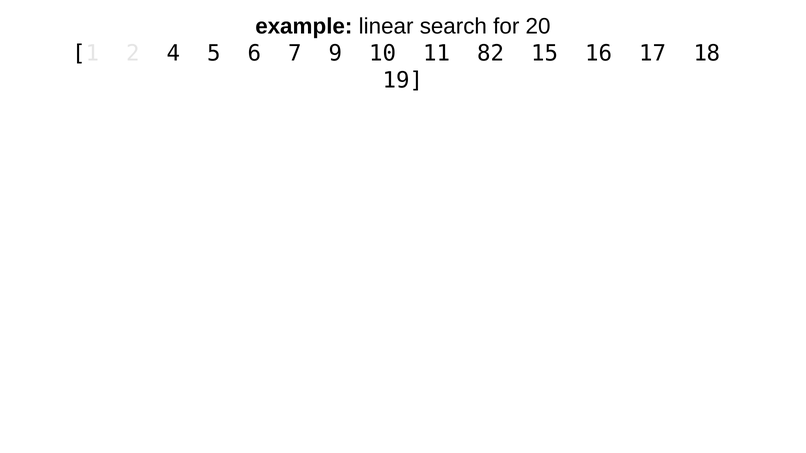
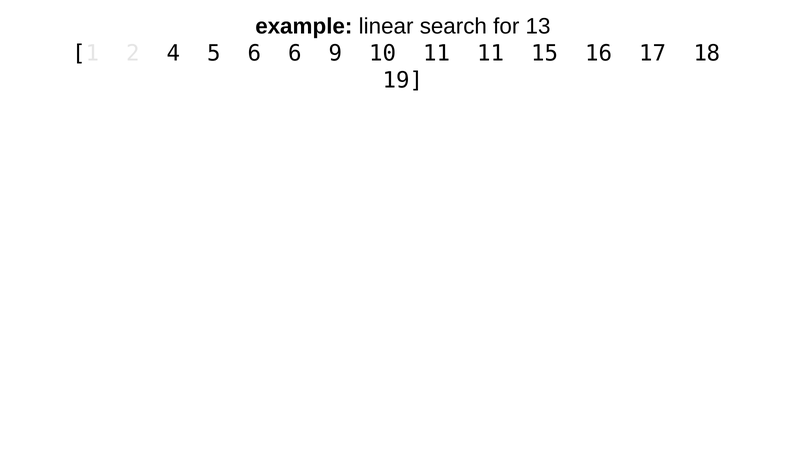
20: 20 -> 13 (538, 27)
6 7: 7 -> 6 (295, 53)
11 82: 82 -> 11 (491, 53)
